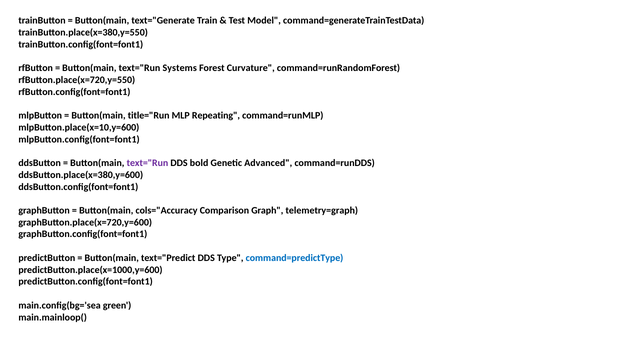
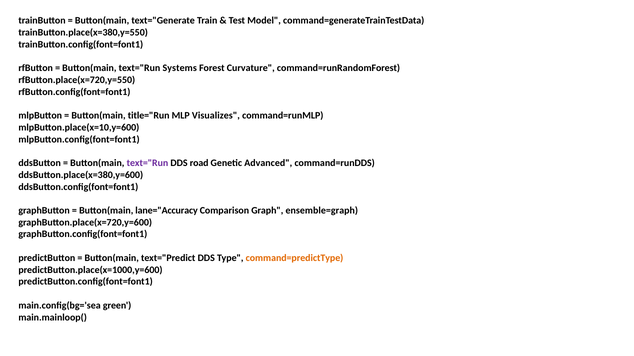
Repeating: Repeating -> Visualizes (216, 116)
bold: bold -> road (199, 163)
cols="Accuracy: cols="Accuracy -> lane="Accuracy (167, 211)
telemetry=graph: telemetry=graph -> ensemble=graph (322, 211)
command=predictType colour: blue -> orange (294, 258)
